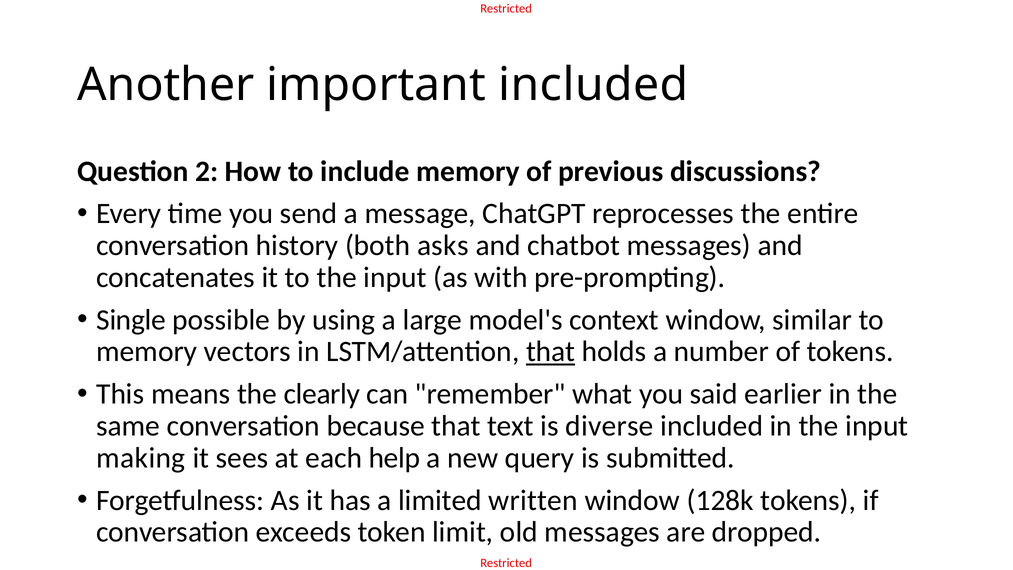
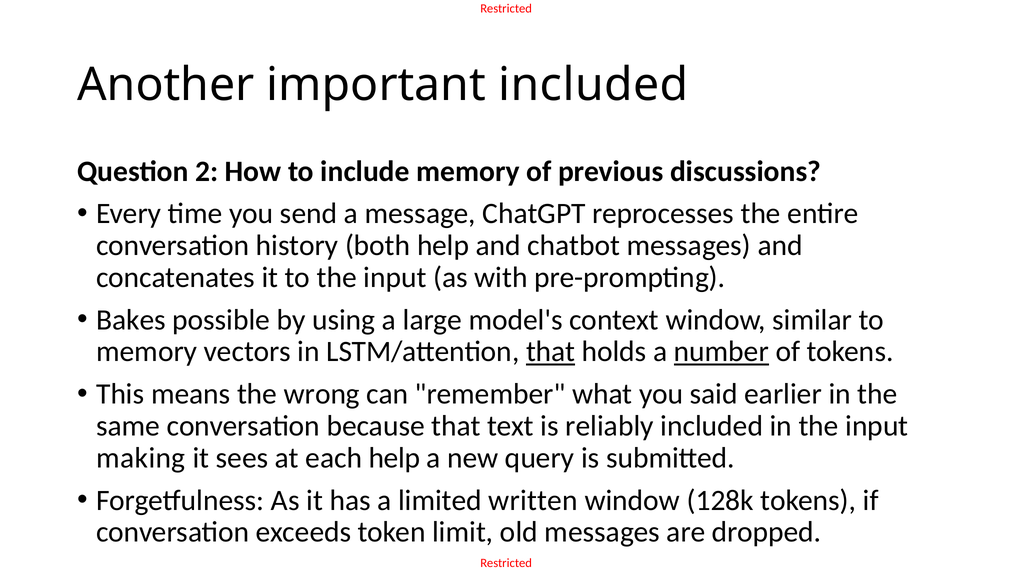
both asks: asks -> help (443, 245)
Single: Single -> Bakes (131, 320)
number underline: none -> present (721, 352)
clearly: clearly -> wrong (322, 394)
diverse: diverse -> reliably (610, 426)
